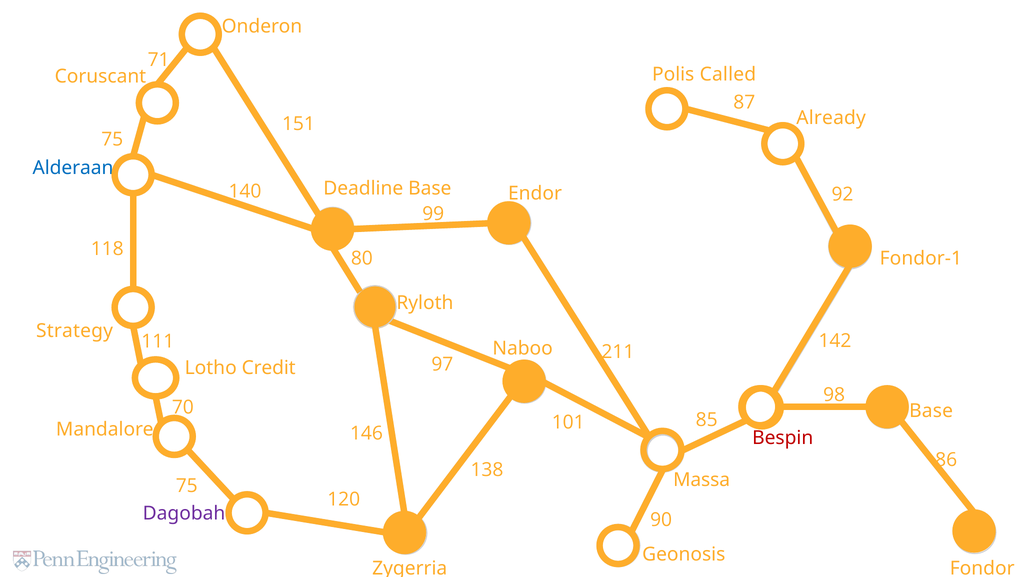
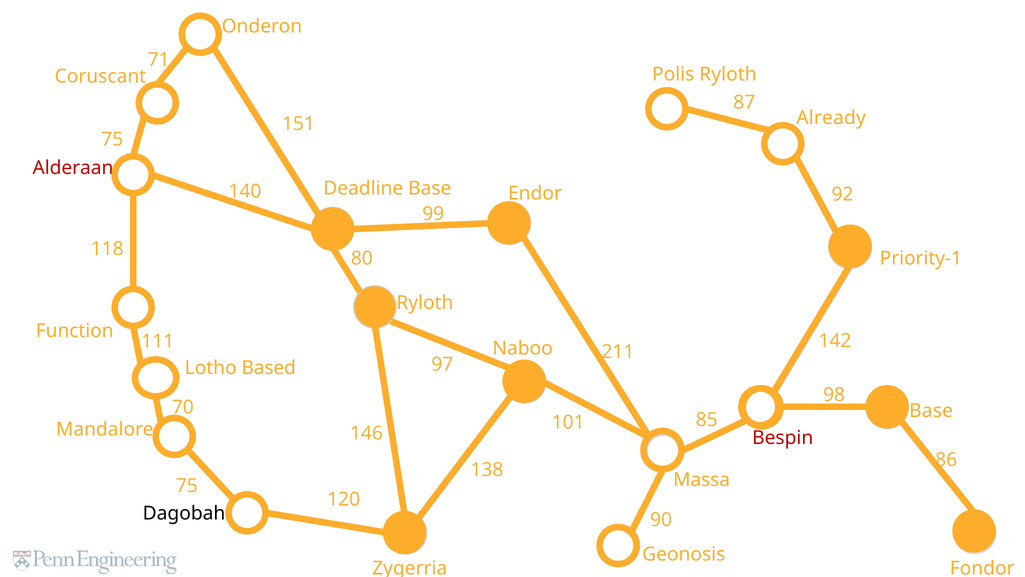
Called: Called -> Ryloth (728, 74)
Alderaan colour: blue -> red (73, 168)
Fondor-1: Fondor-1 -> Priority-1 (921, 258)
Strategy: Strategy -> Function (75, 331)
Credit: Credit -> Based (269, 368)
Dagobah colour: purple -> black (184, 513)
